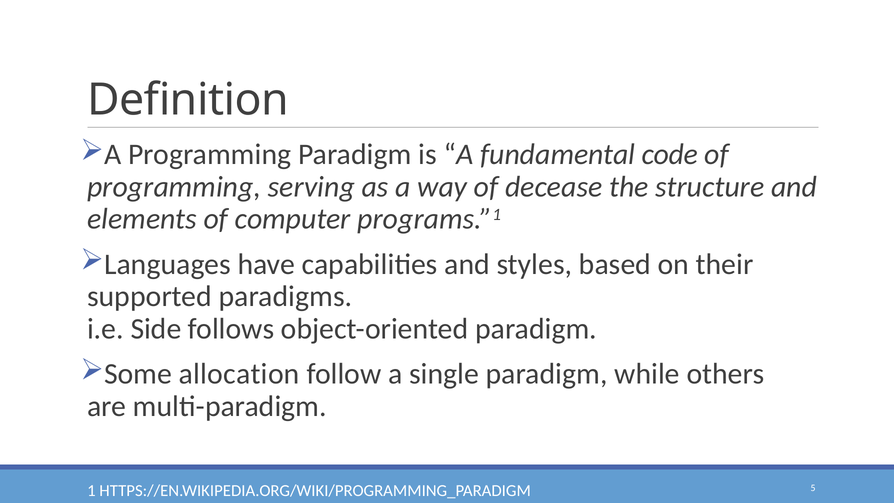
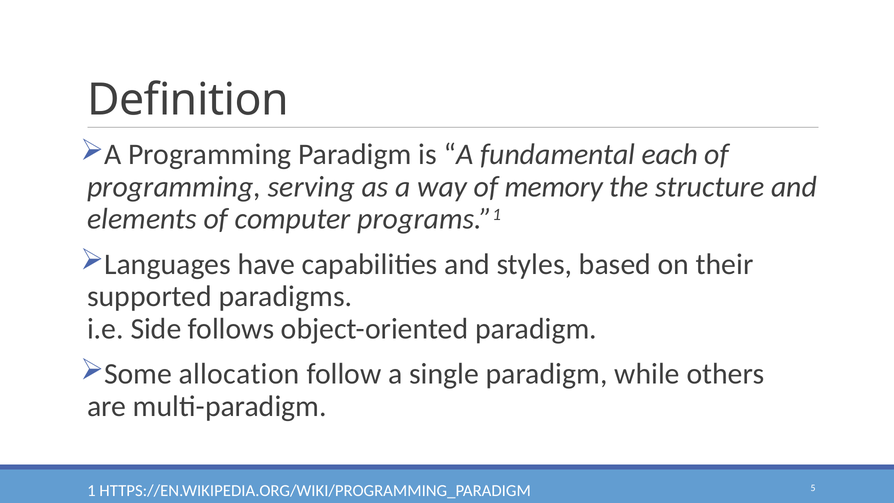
code: code -> each (670, 155)
decease: decease -> memory (554, 187)
